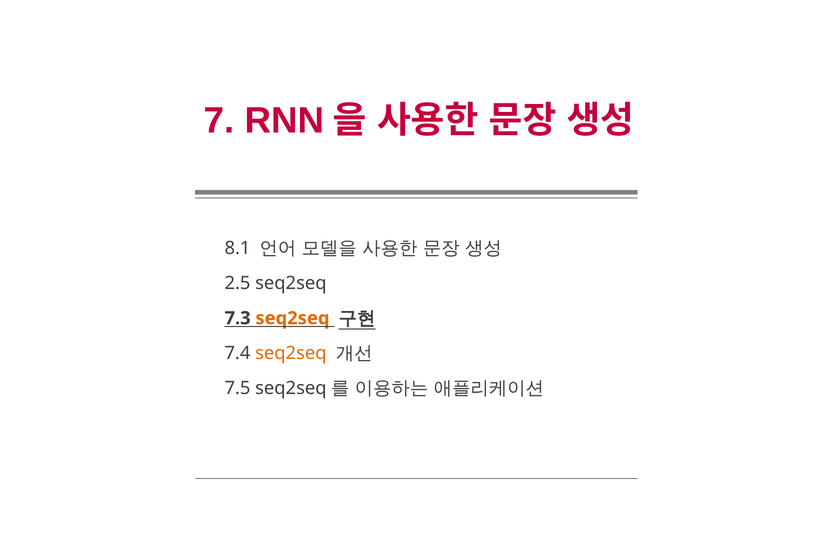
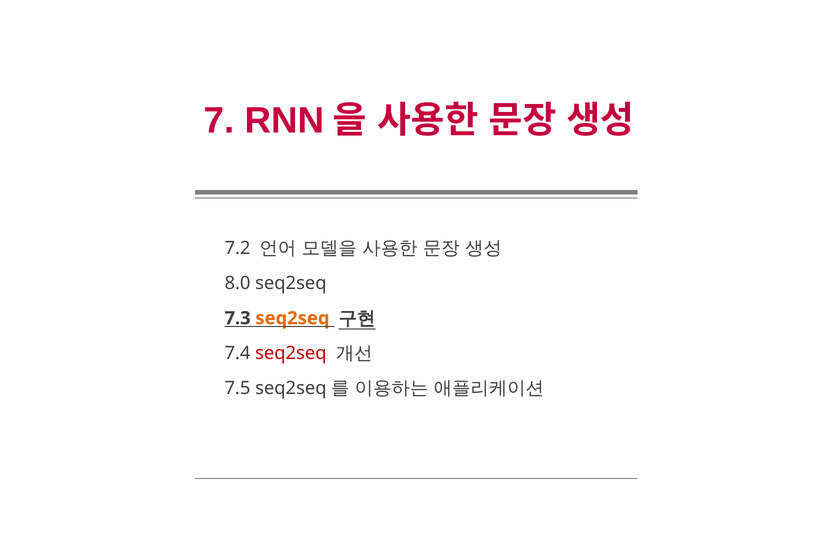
8.1: 8.1 -> 7.2 (238, 248)
2.5: 2.5 -> 8.0 (238, 283)
seq2seq colour: orange -> red (291, 353)
